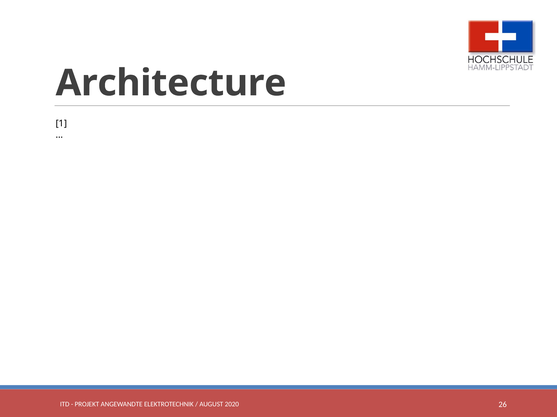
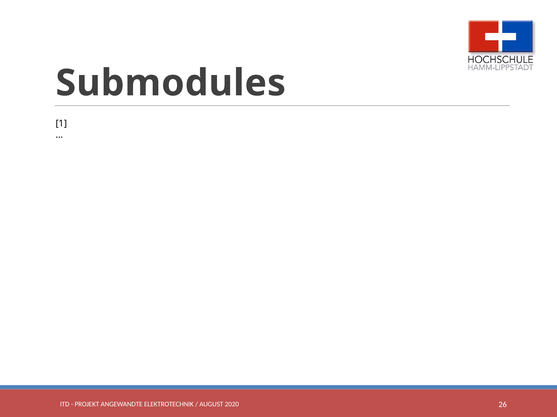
Architecture: Architecture -> Submodules (171, 83)
